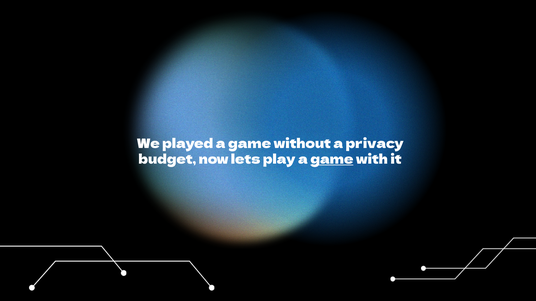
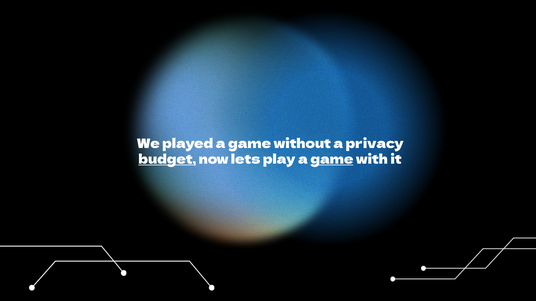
budget underline: none -> present (167, 160)
